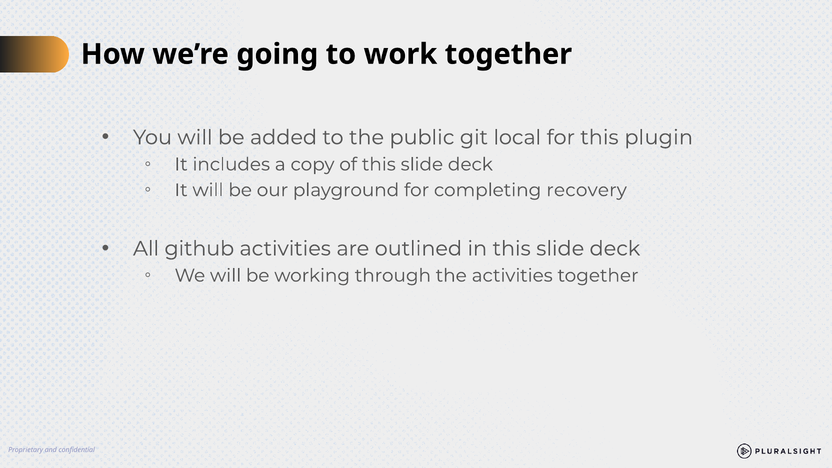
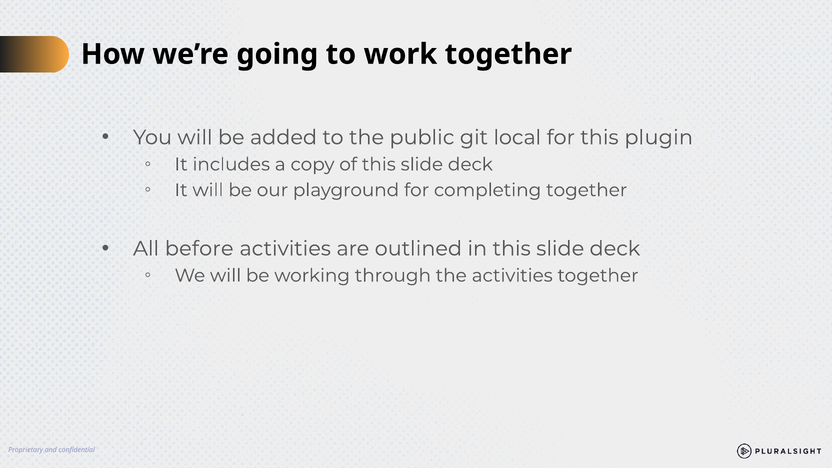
completing recovery: recovery -> together (587, 190)
github: github -> before (199, 249)
